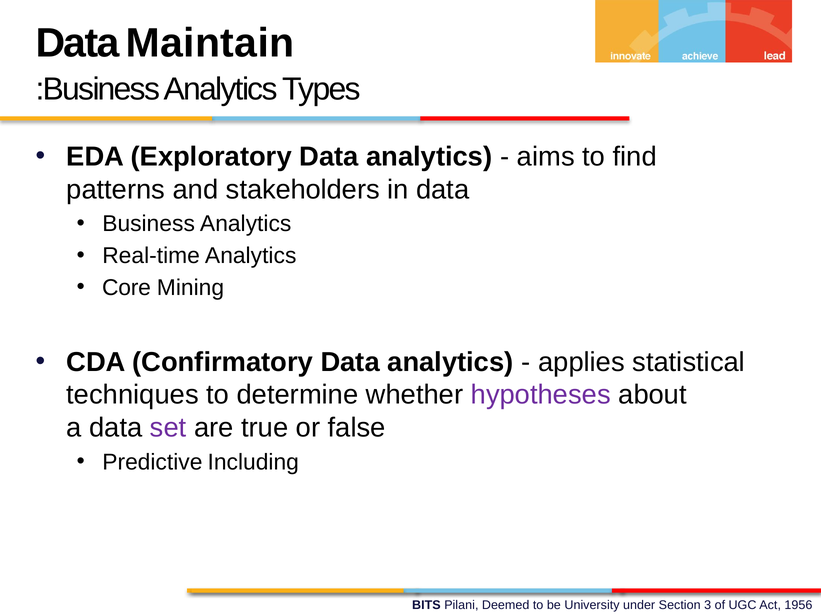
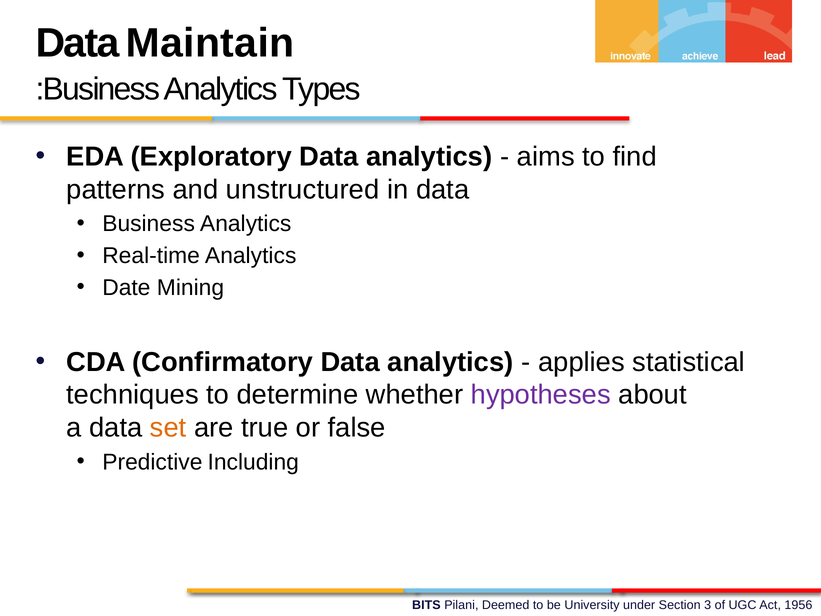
stakeholders: stakeholders -> unstructured (303, 189)
Core: Core -> Date (126, 288)
set colour: purple -> orange (168, 428)
